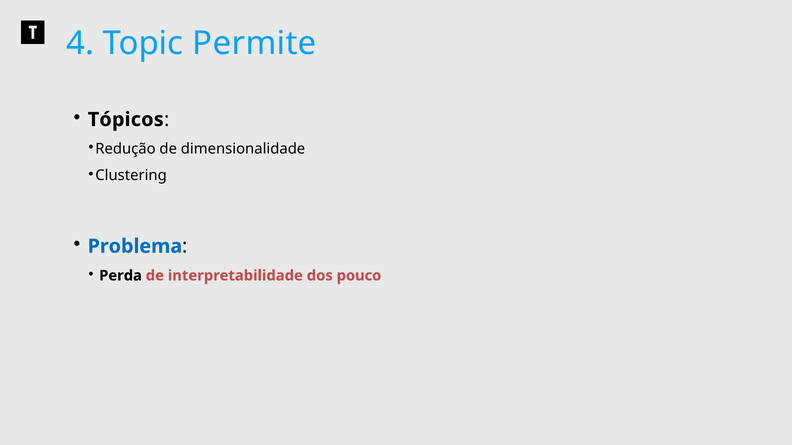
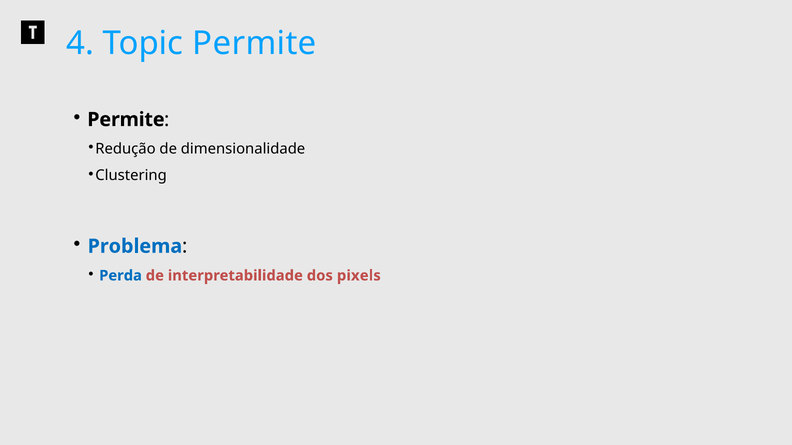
Tópicos: Tópicos -> Permite (126, 120)
Perda colour: black -> blue (121, 276)
pouco: pouco -> pixels (359, 276)
